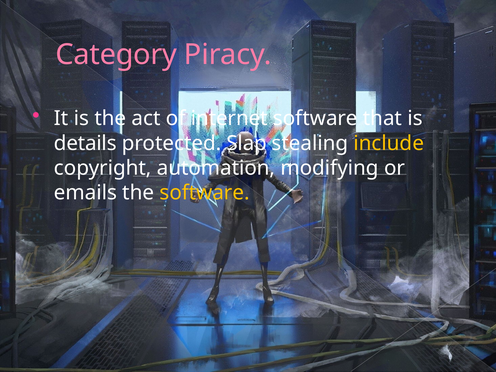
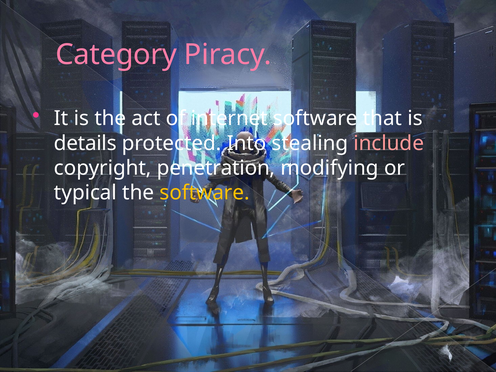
Slap: Slap -> Into (247, 143)
include colour: yellow -> pink (389, 143)
automation: automation -> penetration (216, 168)
emails: emails -> typical (85, 193)
